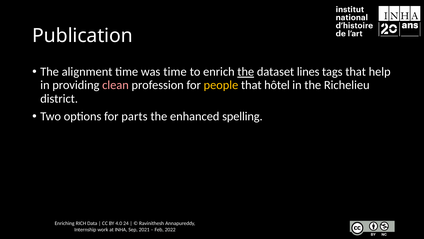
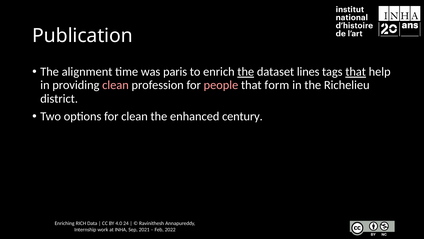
was time: time -> paris (175, 72)
that underline: none -> present (356, 72)
people colour: yellow -> pink (221, 85)
hôtel: hôtel -> form (277, 85)
for parts: parts -> clean (135, 116)
spelling: spelling -> century (242, 116)
